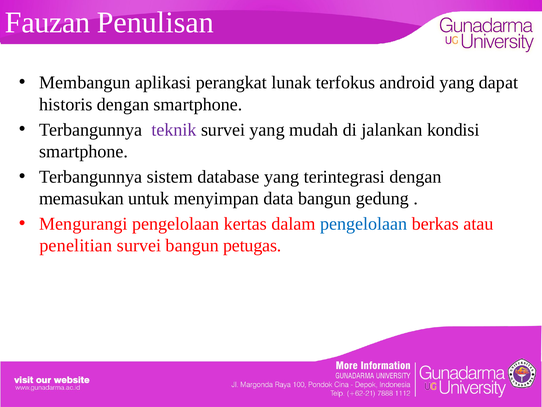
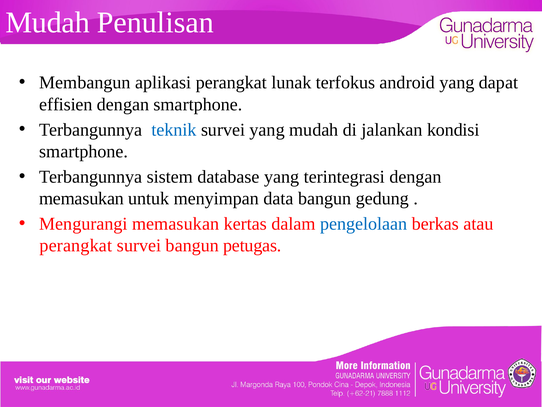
Fauzan: Fauzan -> Mudah (48, 23)
historis: historis -> effisien (66, 104)
teknik colour: purple -> blue (174, 130)
Mengurangi pengelolaan: pengelolaan -> memasukan (176, 223)
penelitian: penelitian -> perangkat (76, 245)
